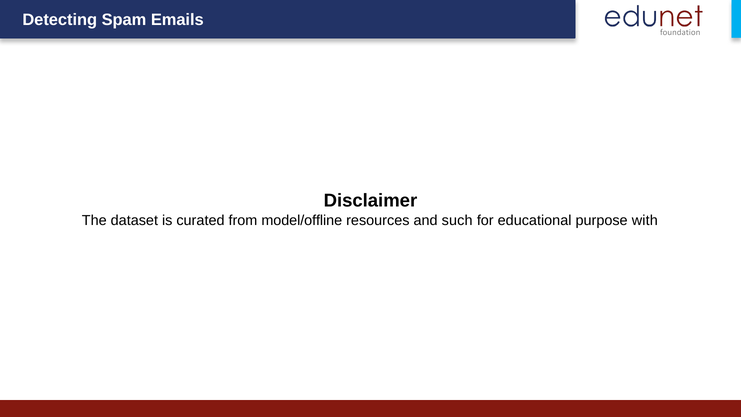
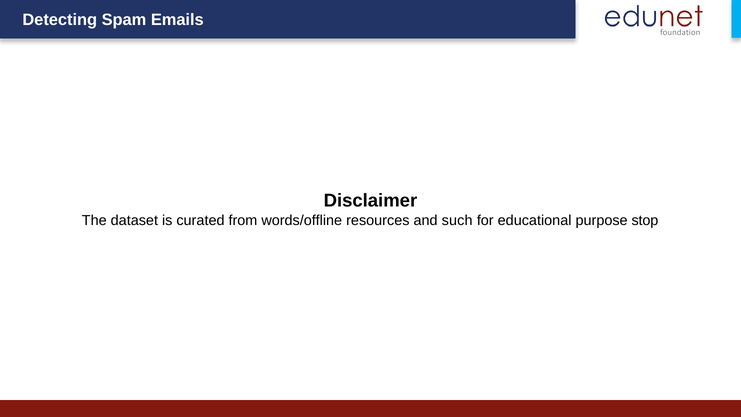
model/offline: model/offline -> words/offline (302, 220)
with: with -> stop (645, 220)
